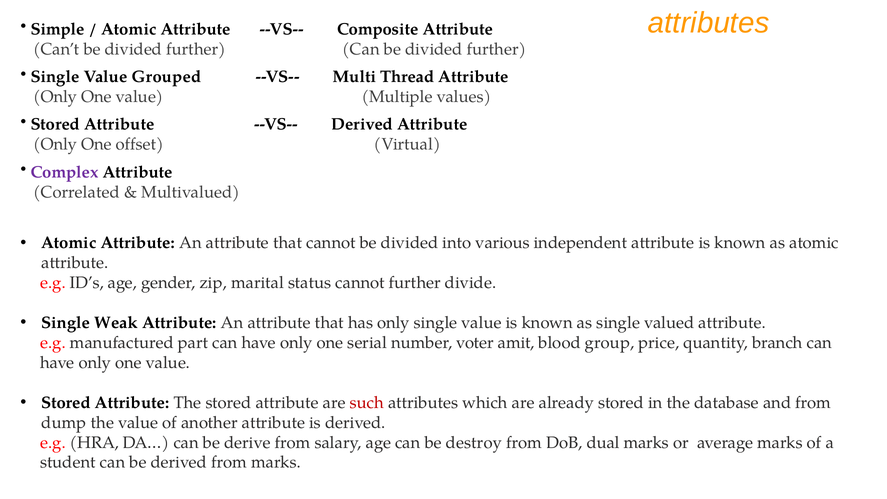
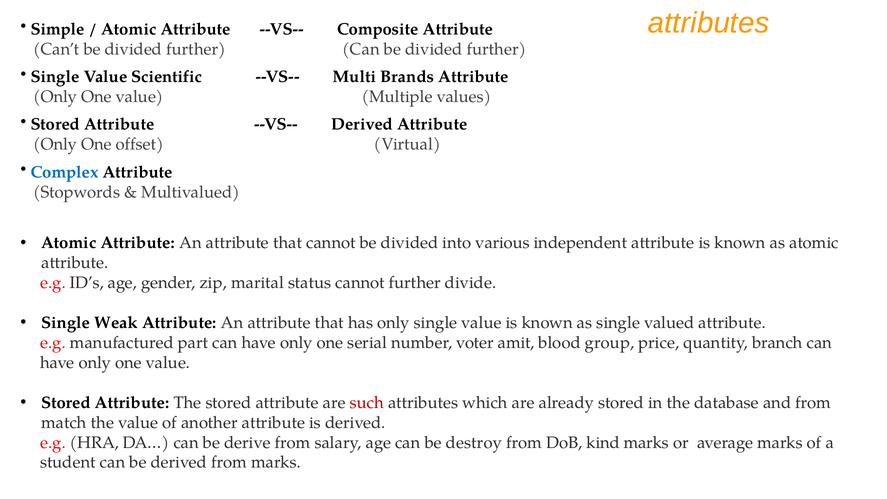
Grouped: Grouped -> Scientific (167, 77)
Thread: Thread -> Brands (407, 77)
Complex colour: purple -> blue (64, 172)
Correlated: Correlated -> Stopwords (77, 192)
dump: dump -> match (64, 423)
dual: dual -> kind (603, 442)
